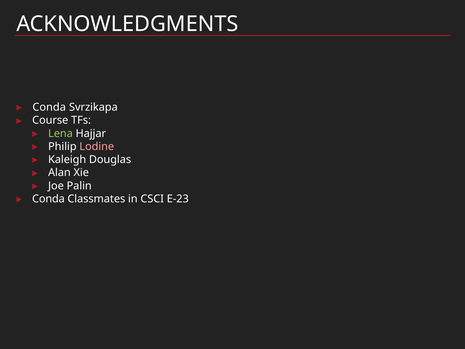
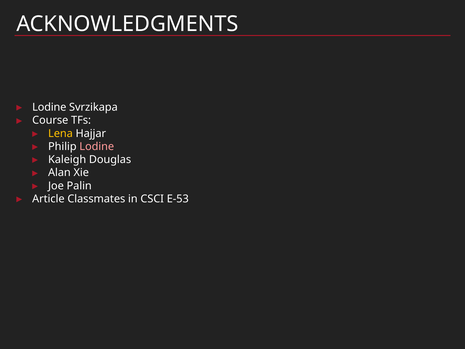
Conda: Conda -> Lodine (49, 107)
Lena colour: light green -> yellow (60, 133)
Conda: Conda -> Article (48, 199)
E-23: E-23 -> E-53 (178, 199)
